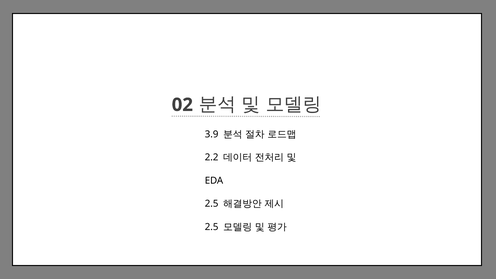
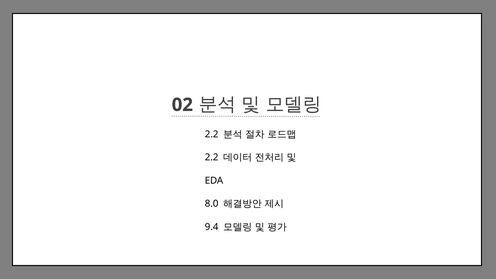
3.9: 3.9 -> 2.2 (212, 134)
2.5: 2.5 -> 8.0 (212, 204)
2.5: 2.5 -> 9.4 (212, 227)
